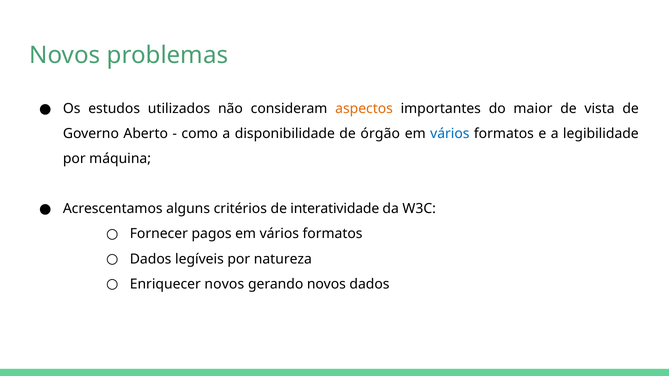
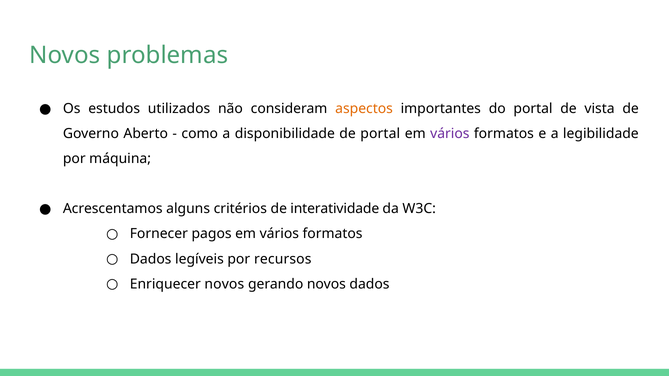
do maior: maior -> portal (533, 109)
de órgão: órgão -> portal (380, 134)
vários colour: blue -> purple (450, 134)
natureza: natureza -> recursos (283, 259)
